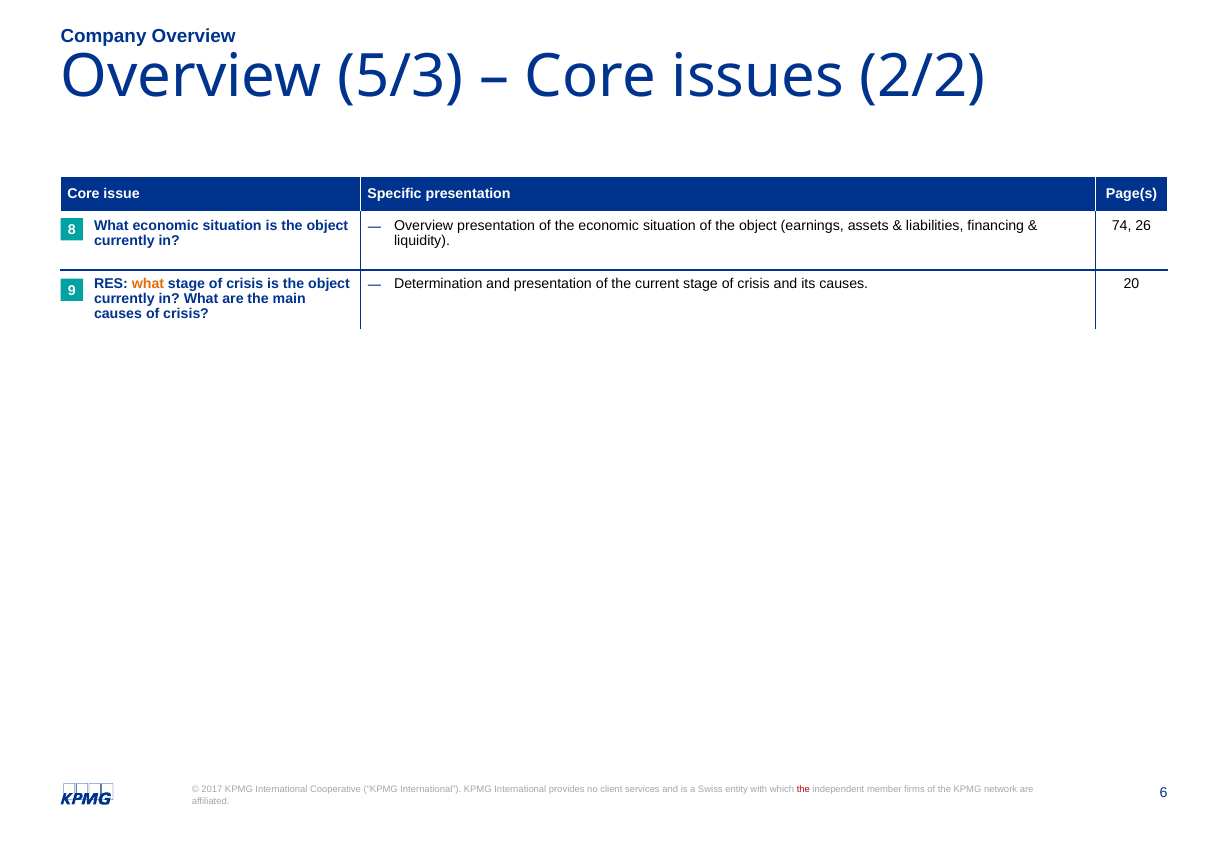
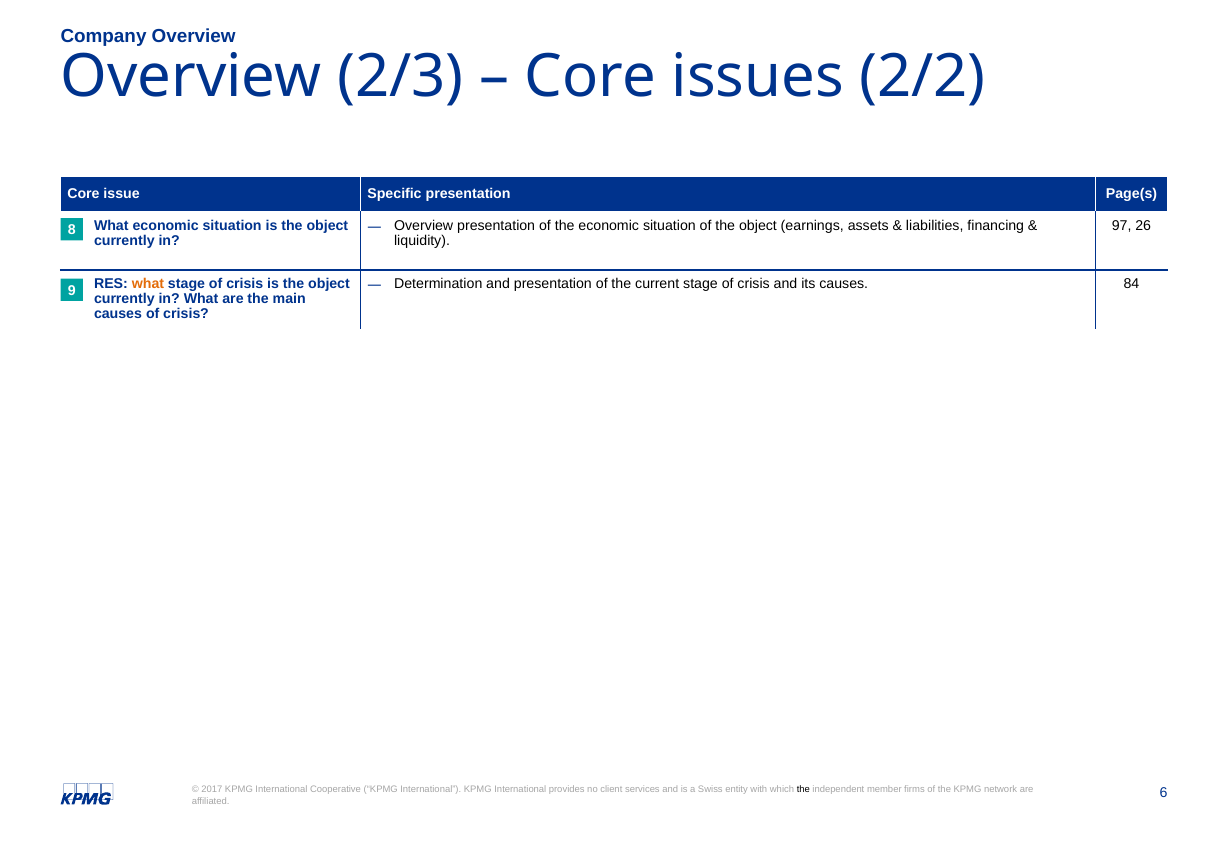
5/3: 5/3 -> 2/3 (400, 76)
74: 74 -> 97 (1122, 226)
20: 20 -> 84 (1132, 284)
the colour: red -> black (803, 790)
